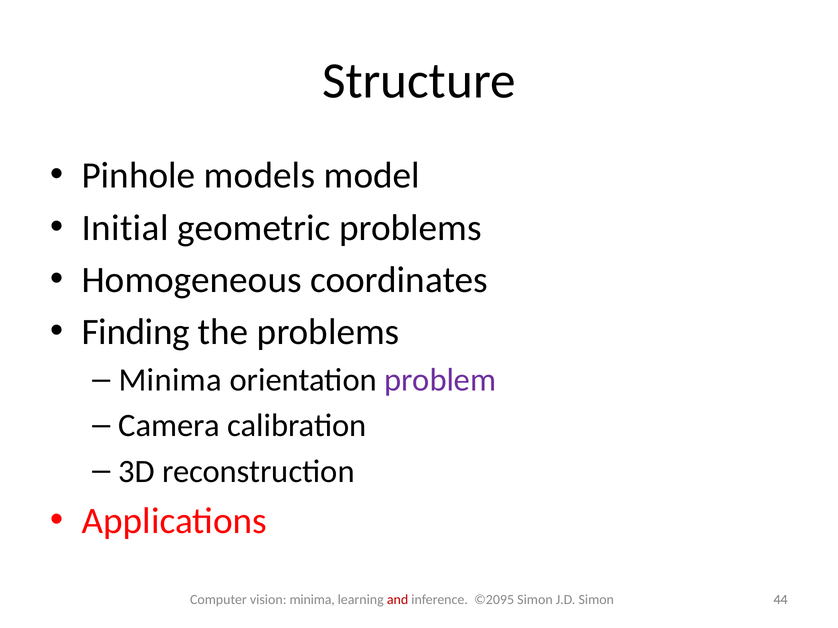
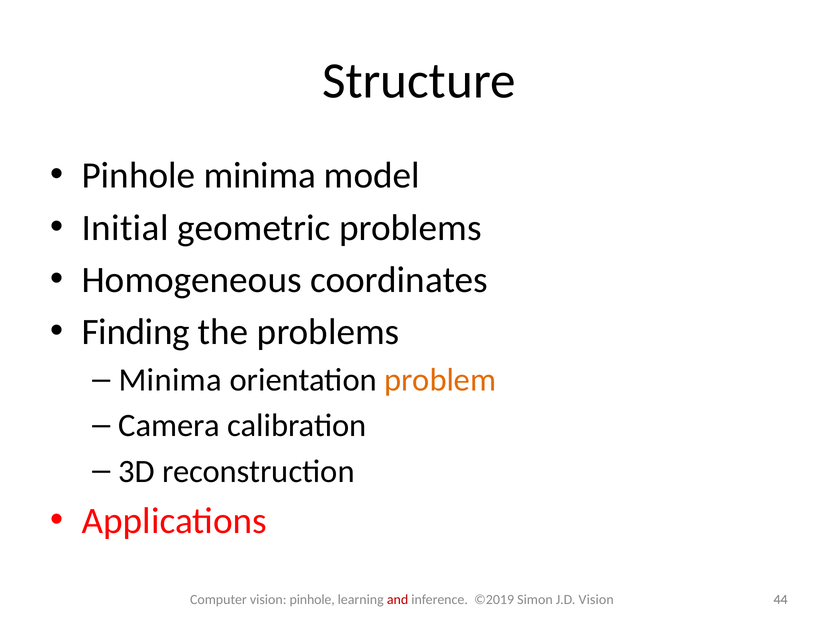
Pinhole models: models -> minima (260, 176)
problem colour: purple -> orange (440, 380)
vision minima: minima -> pinhole (312, 600)
©2095: ©2095 -> ©2019 (494, 600)
J.D Simon: Simon -> Vision (596, 600)
